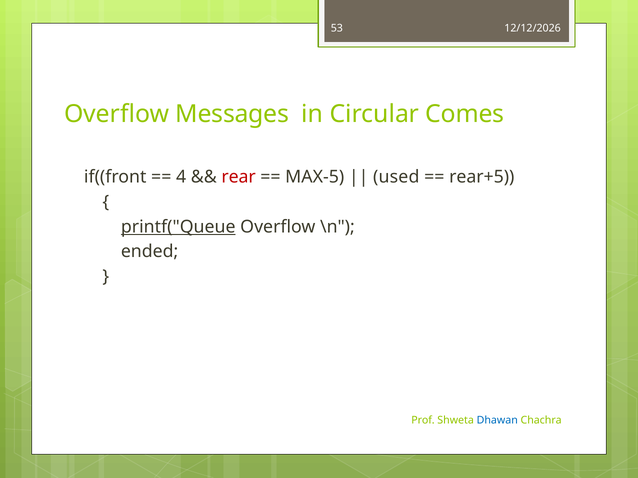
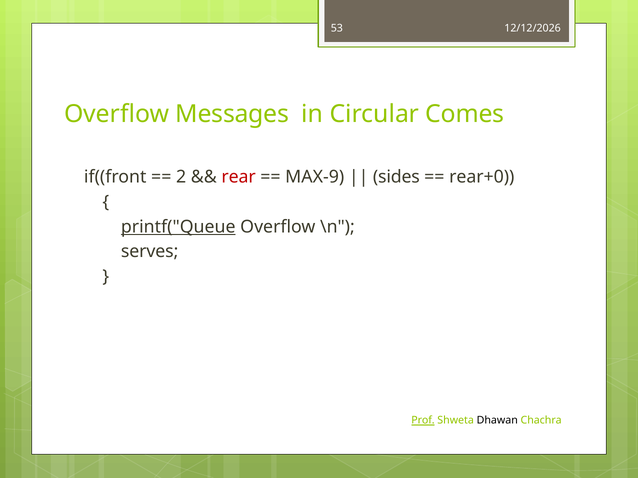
4: 4 -> 2 (181, 177)
MAX-5: MAX-5 -> MAX-9 (315, 177)
used: used -> sides (396, 177)
rear+5: rear+5 -> rear+0 (482, 177)
ended: ended -> serves (150, 252)
Prof underline: none -> present (423, 421)
Dhawan colour: blue -> black (497, 421)
